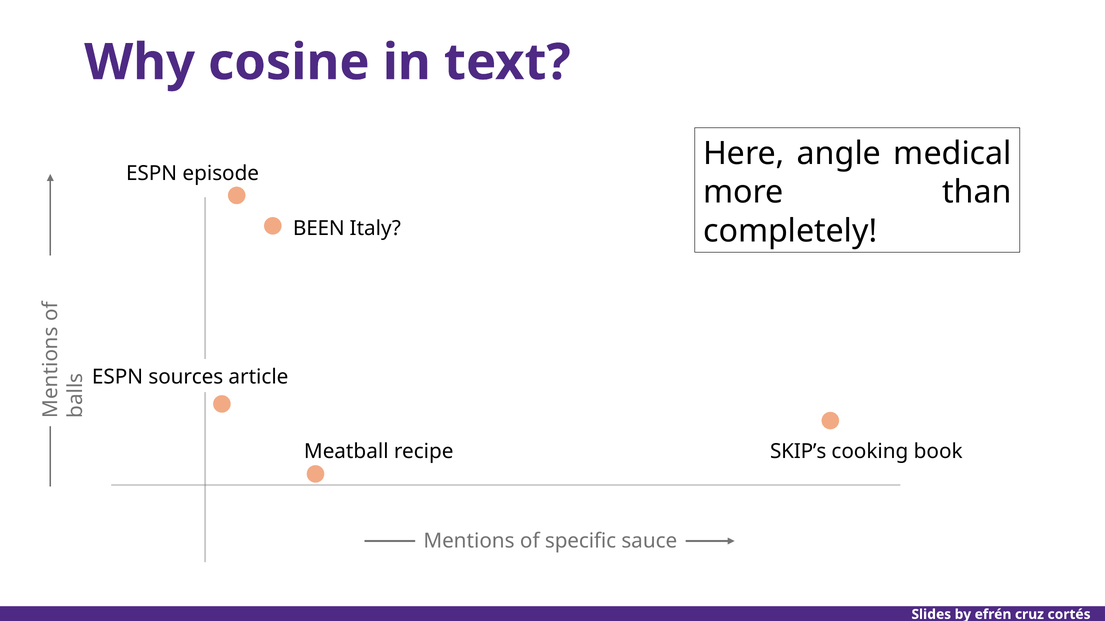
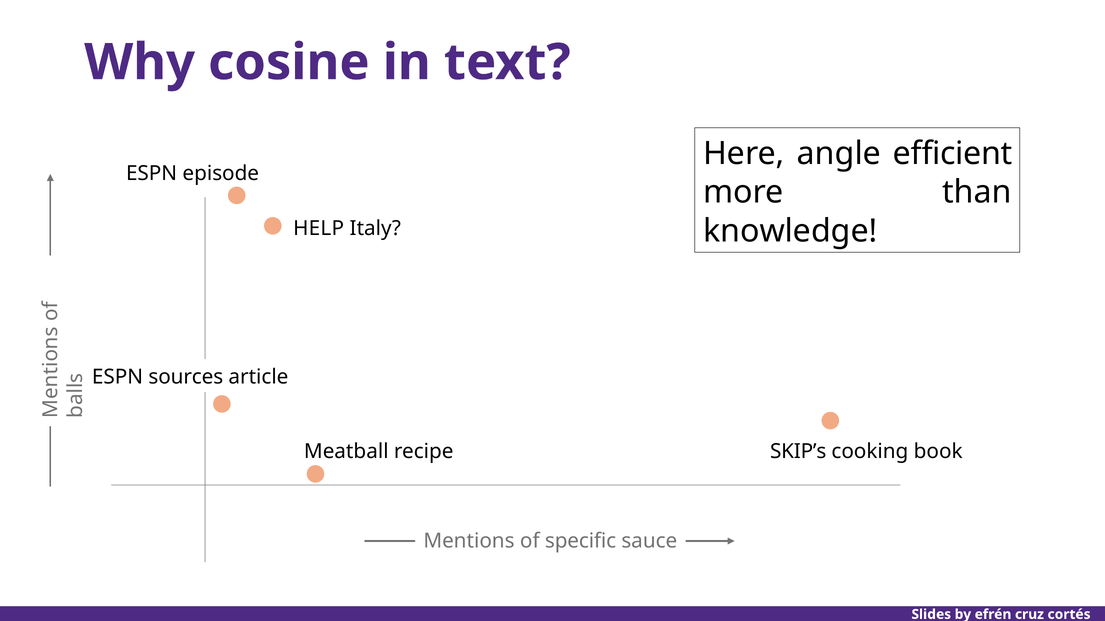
medical: medical -> efficient (953, 154)
completely: completely -> knowledge (790, 231)
BEEN: BEEN -> HELP (319, 229)
